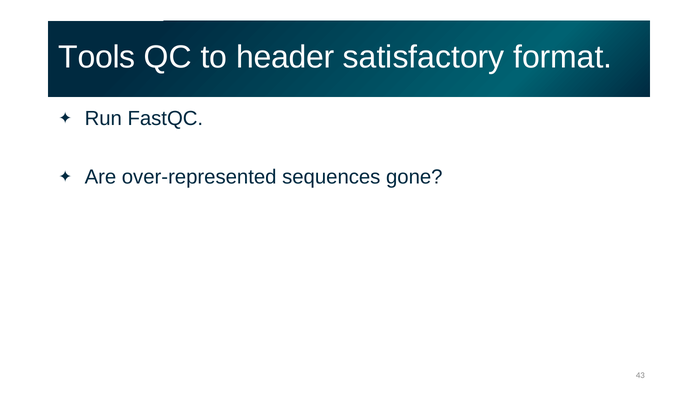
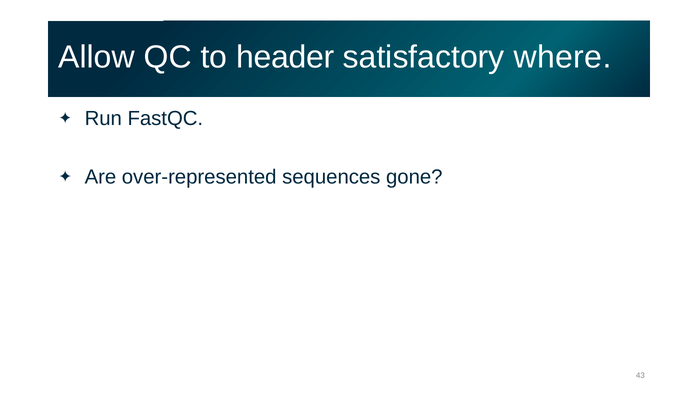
Tools: Tools -> Allow (97, 57)
format: format -> where (563, 57)
